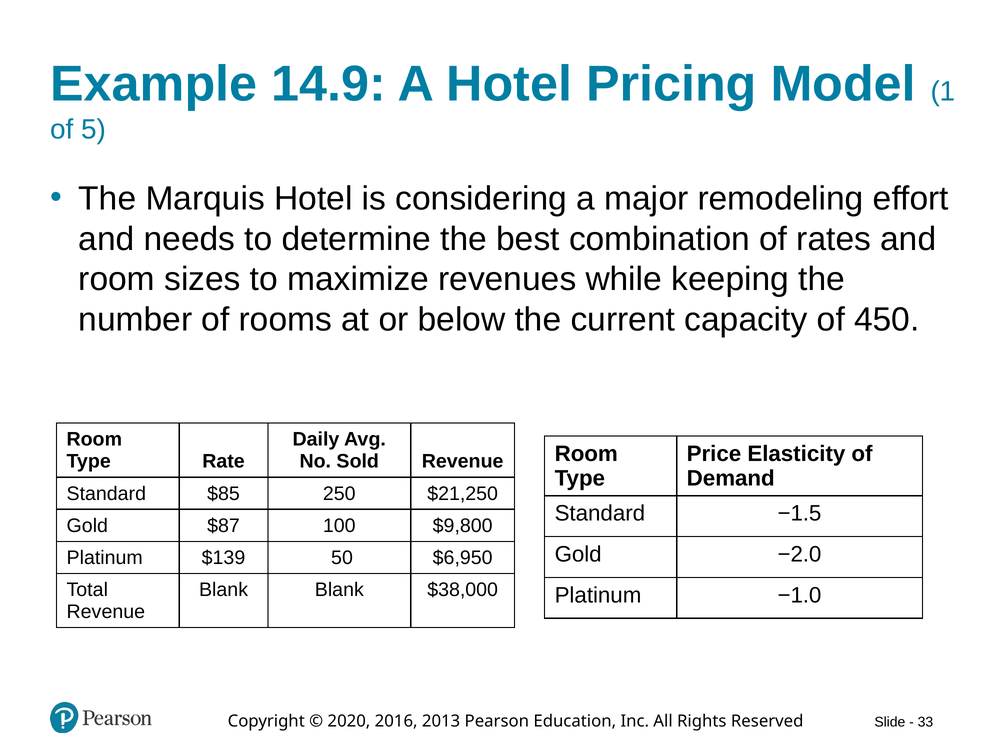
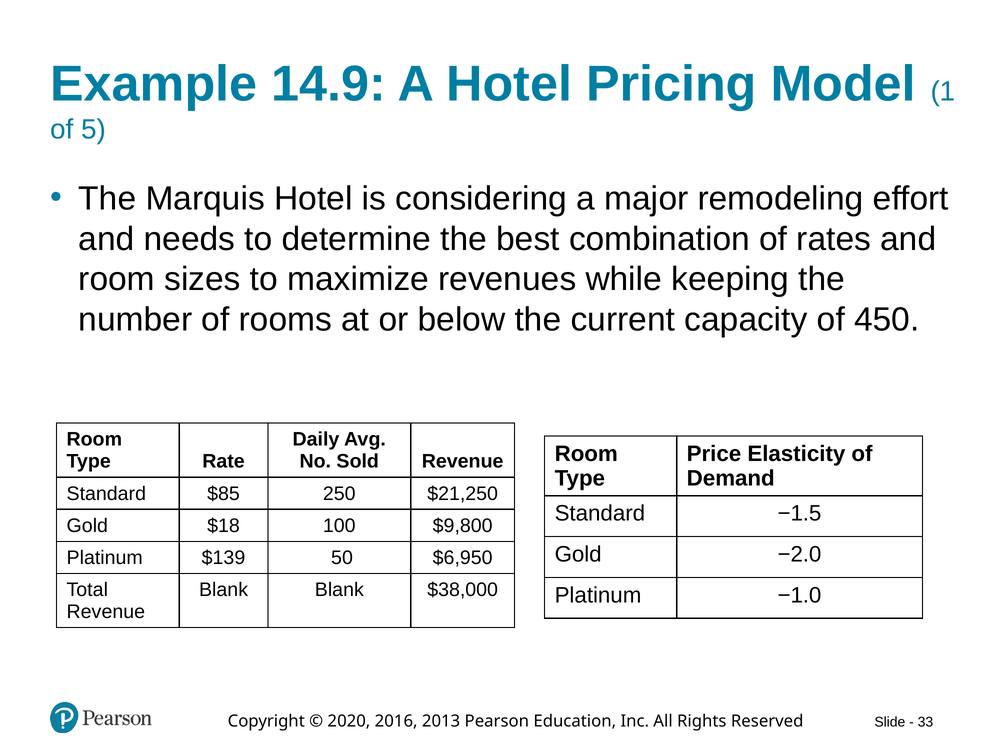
$87: $87 -> $18 (224, 526)
